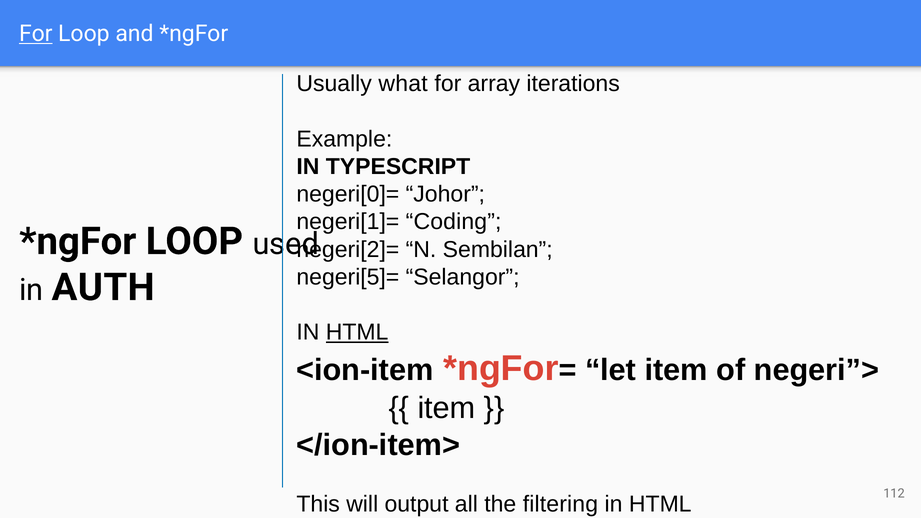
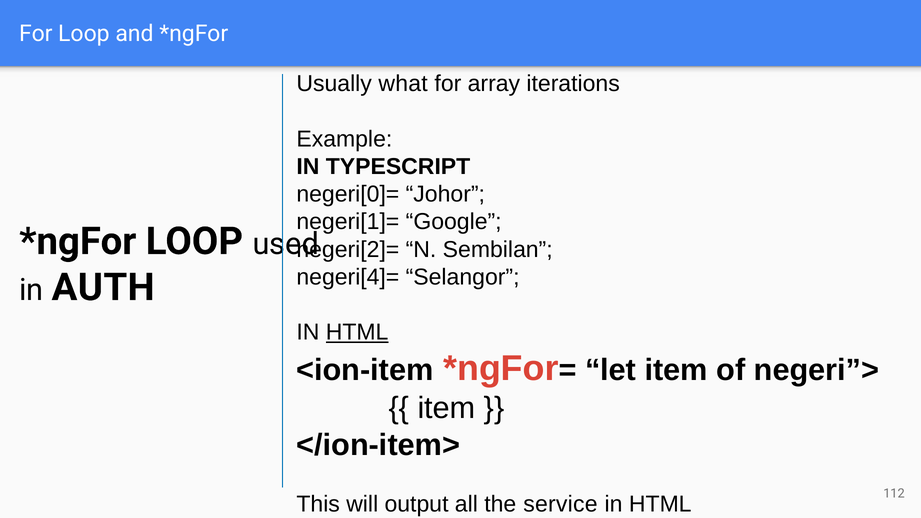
For underline: present -> none (36, 34)
Coding: Coding -> Google (454, 222)
negeri[5]=: negeri[5]= -> negeri[4]= (348, 277)
filtering: filtering -> service (560, 504)
